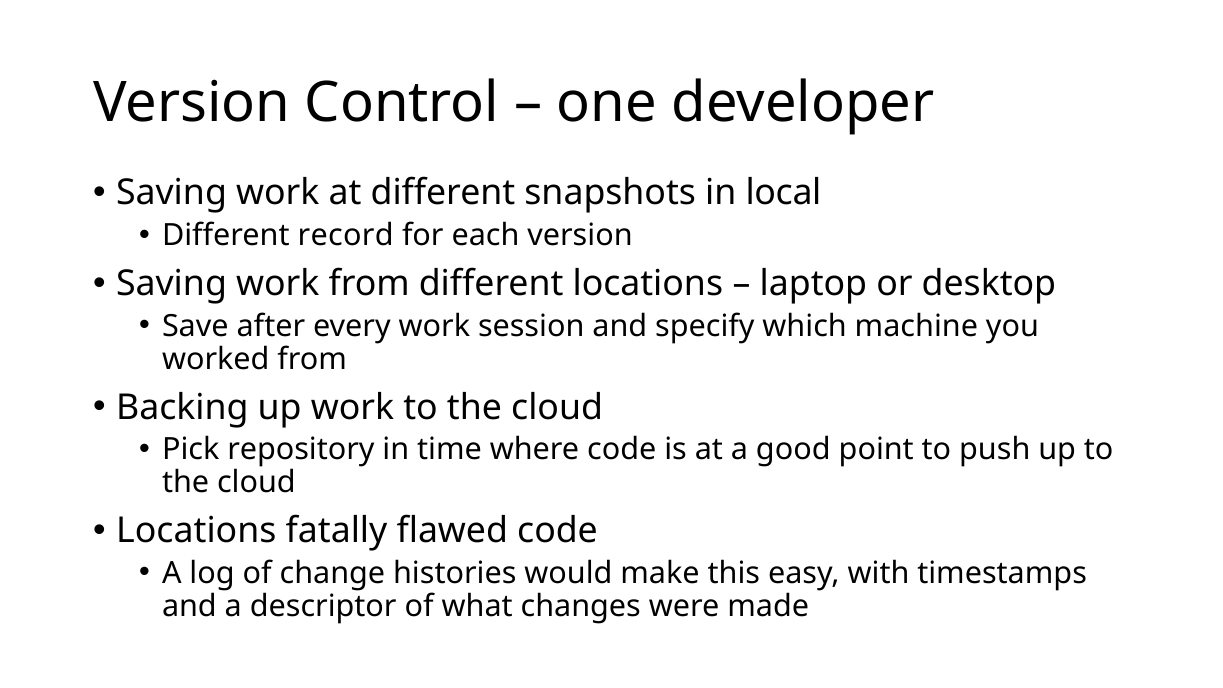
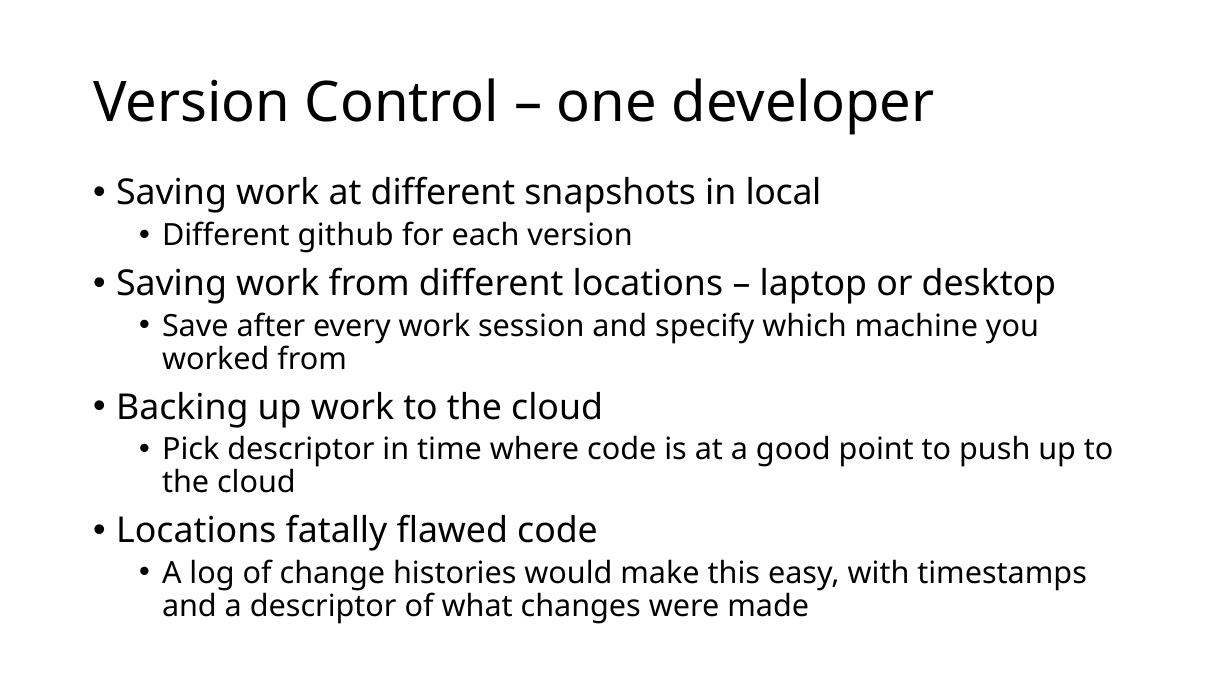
record: record -> github (346, 235)
Pick repository: repository -> descriptor (301, 449)
